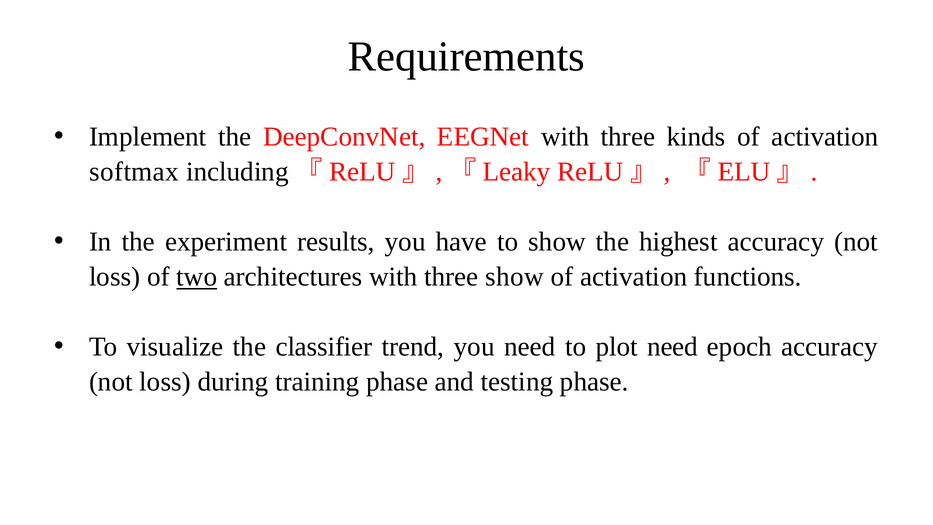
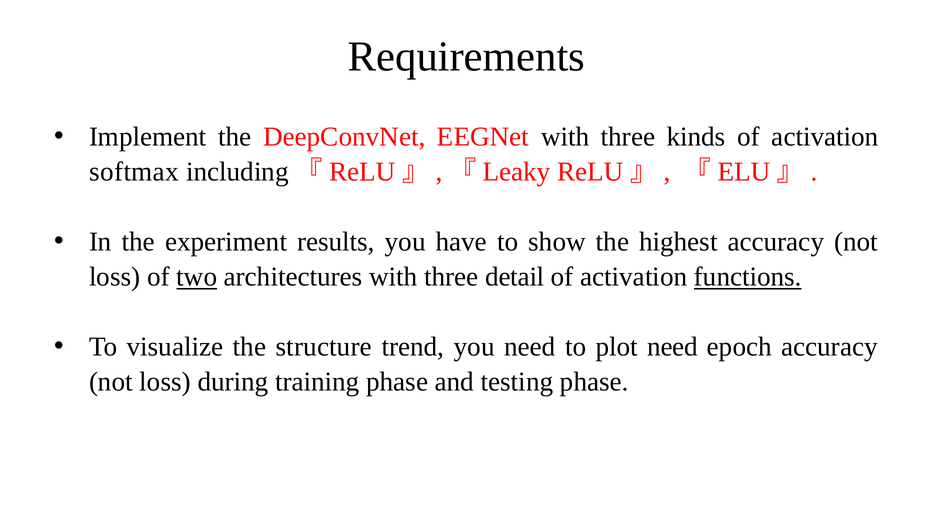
three show: show -> detail (515, 277)
functions underline: none -> present (748, 277)
classifier: classifier -> structure (324, 347)
